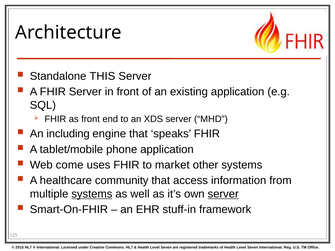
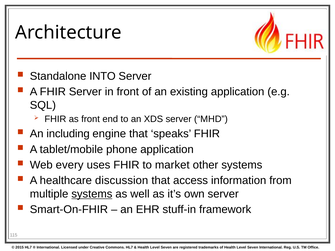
THIS: THIS -> INTO (102, 76)
come: come -> every (70, 165)
community: community -> discussion (122, 181)
server underline: present -> none (223, 194)
